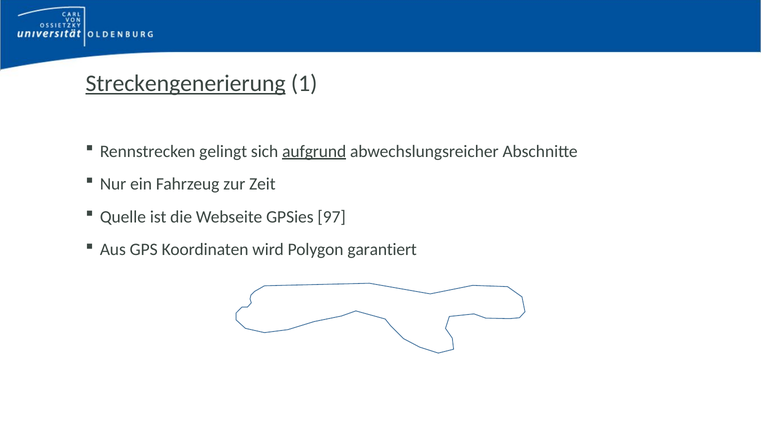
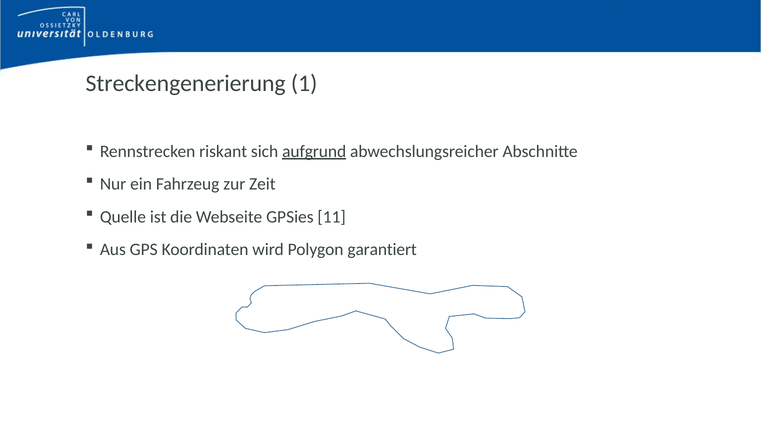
Streckengenerierung underline: present -> none (186, 84)
gelingt: gelingt -> riskant (223, 151)
97: 97 -> 11 (332, 217)
